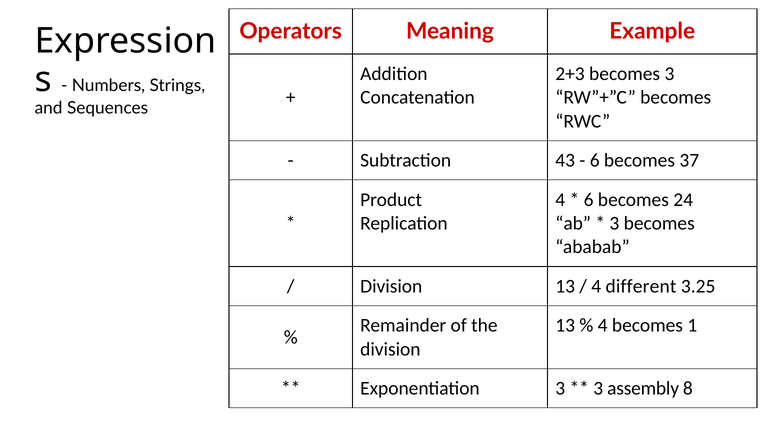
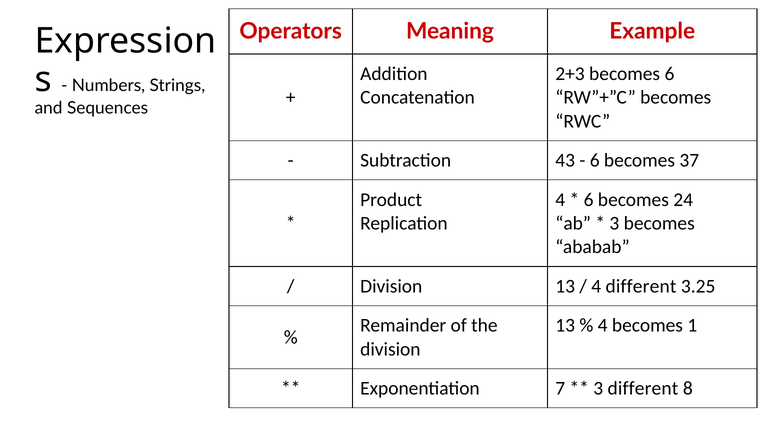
becomes 3: 3 -> 6 (669, 74)
Exponentiation 3: 3 -> 7 (560, 389)
3 assembly: assembly -> different (643, 389)
